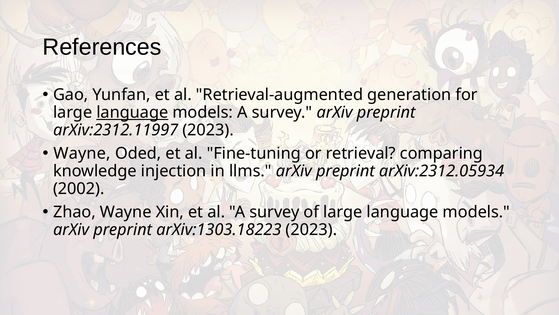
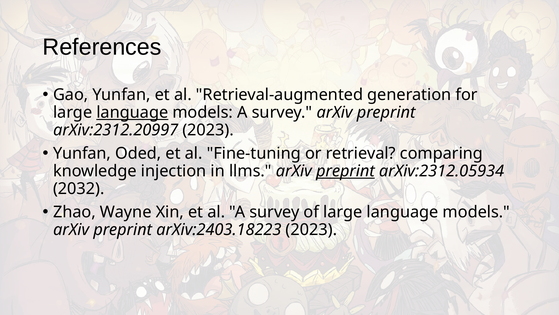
arXiv:2312.11997: arXiv:2312.11997 -> arXiv:2312.20997 (116, 130)
Wayne: Wayne -> Yunfan (82, 153)
preprint underline: none -> present (345, 171)
2002: 2002 -> 2032 (79, 188)
arXiv:1303.18223: arXiv:1303.18223 -> arXiv:2403.18223 (219, 229)
